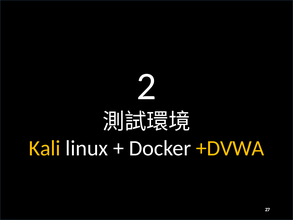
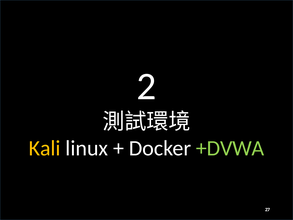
+DVWA colour: yellow -> light green (230, 148)
